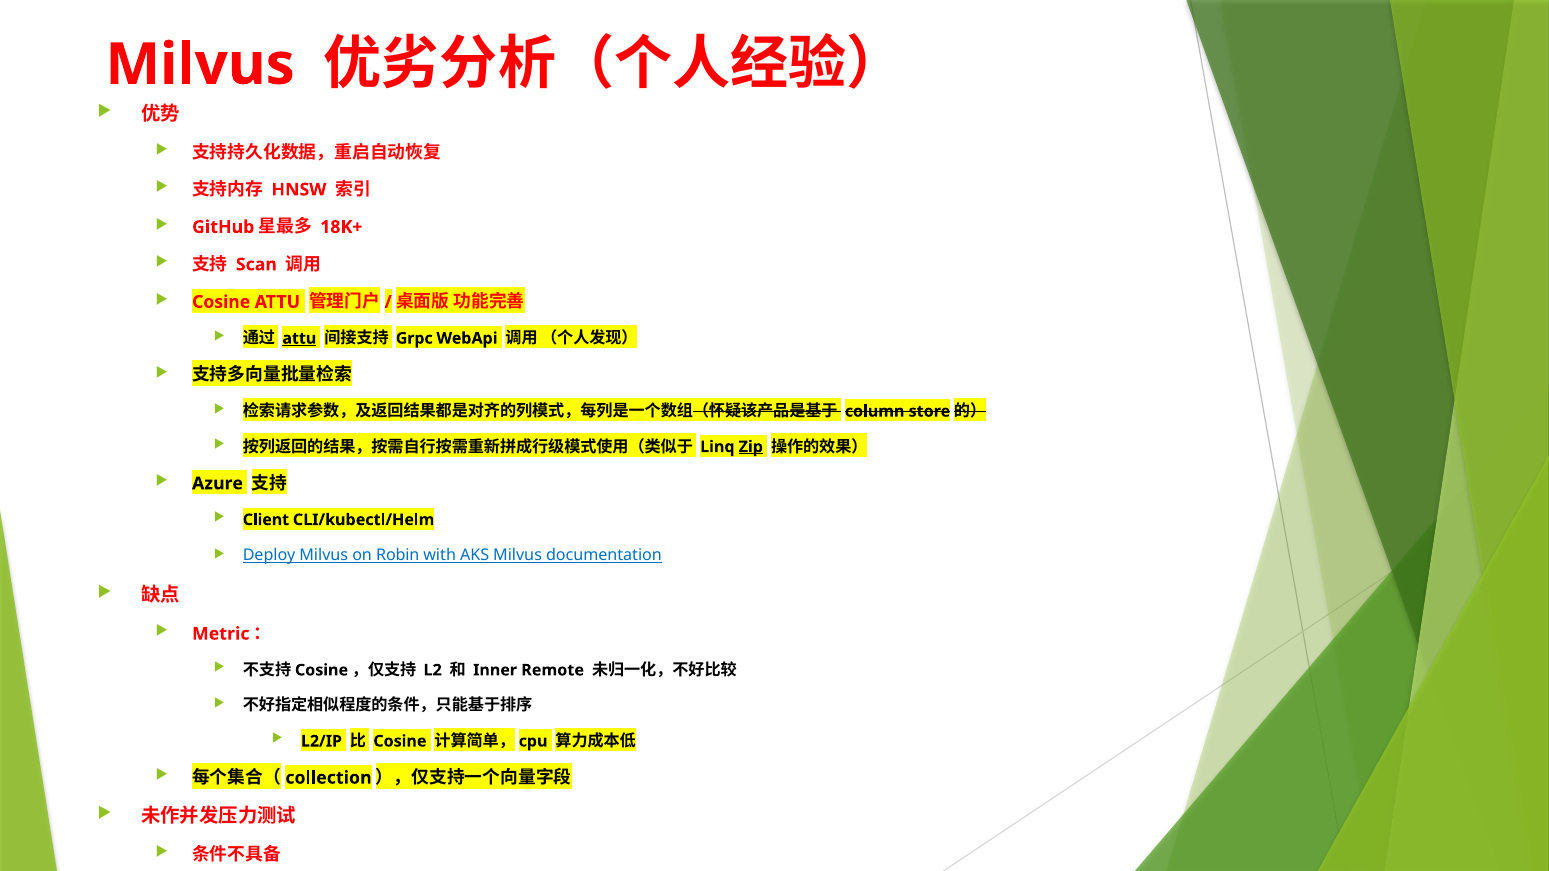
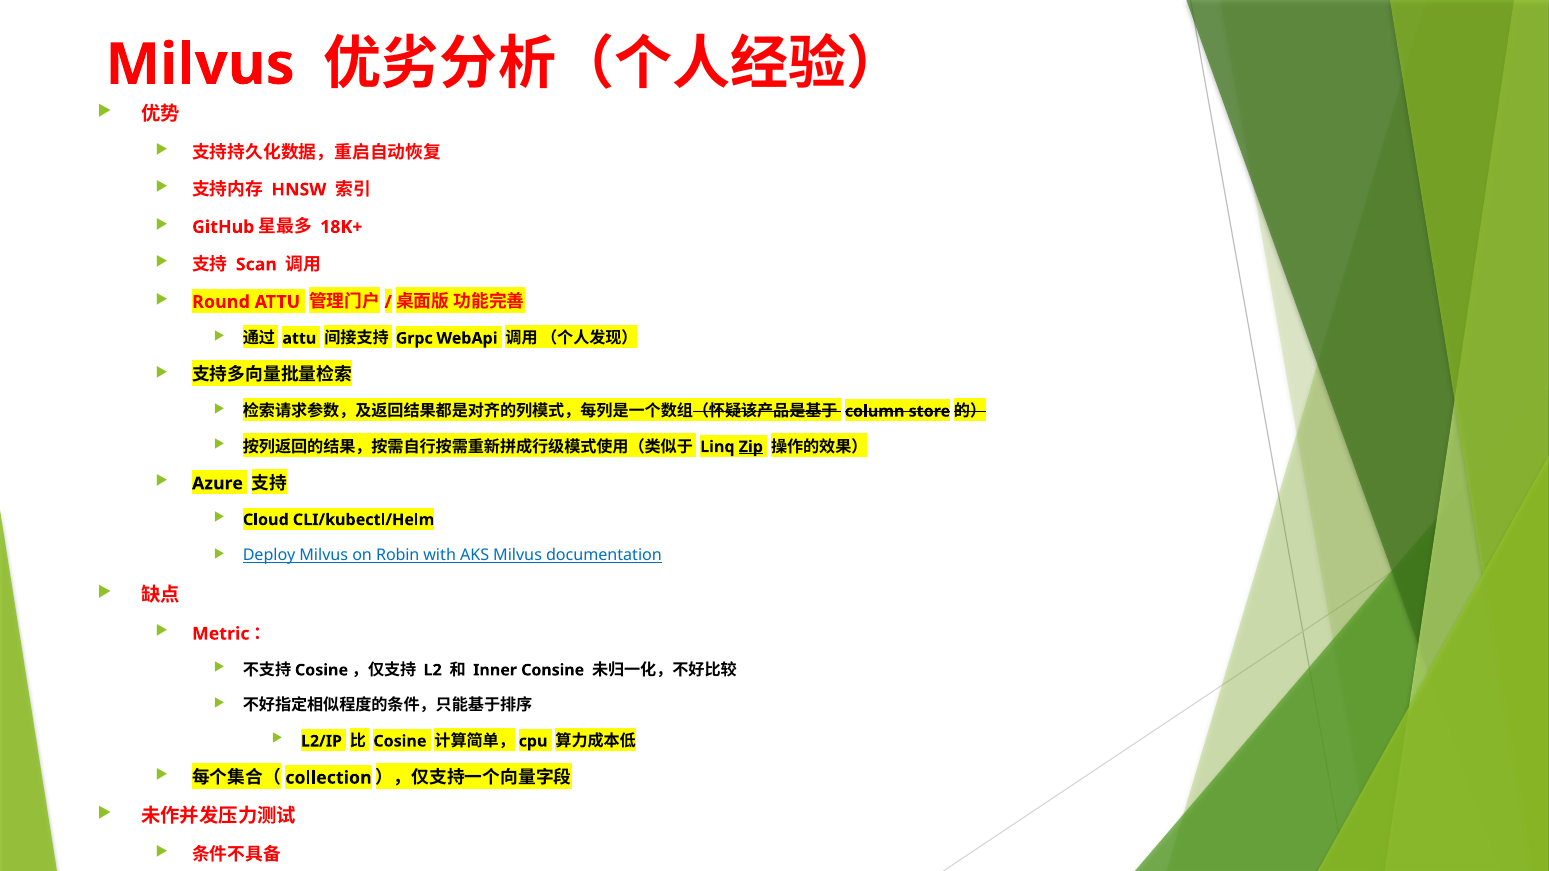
Cosine: Cosine -> Round (221, 302)
attu underline: present -> none (299, 338)
Client: Client -> Cloud (266, 520)
Remote: Remote -> Consine (553, 670)
